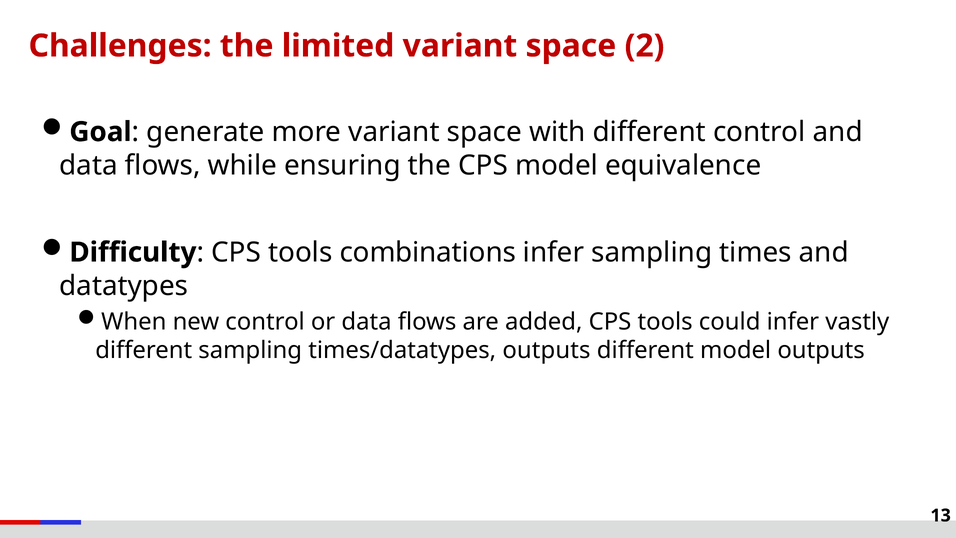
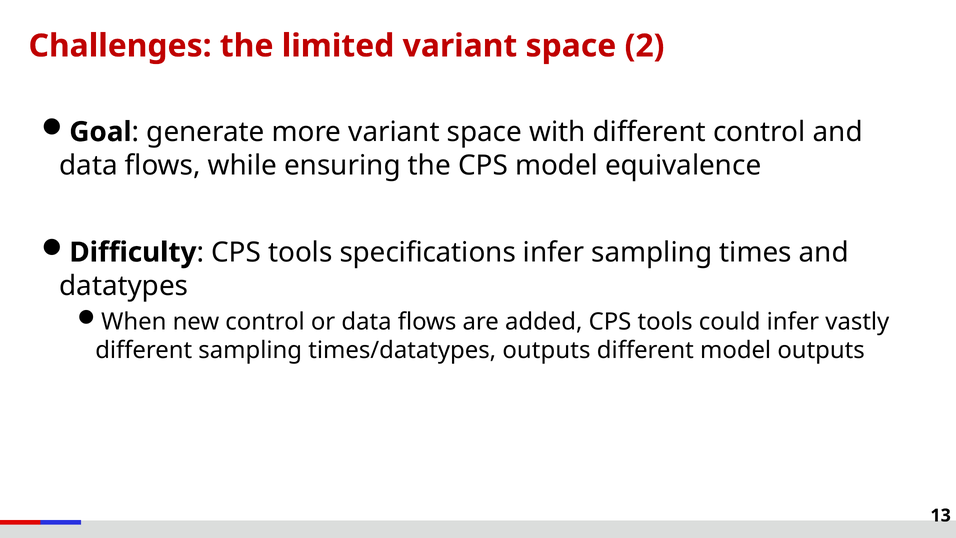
combinations: combinations -> specifications (428, 252)
